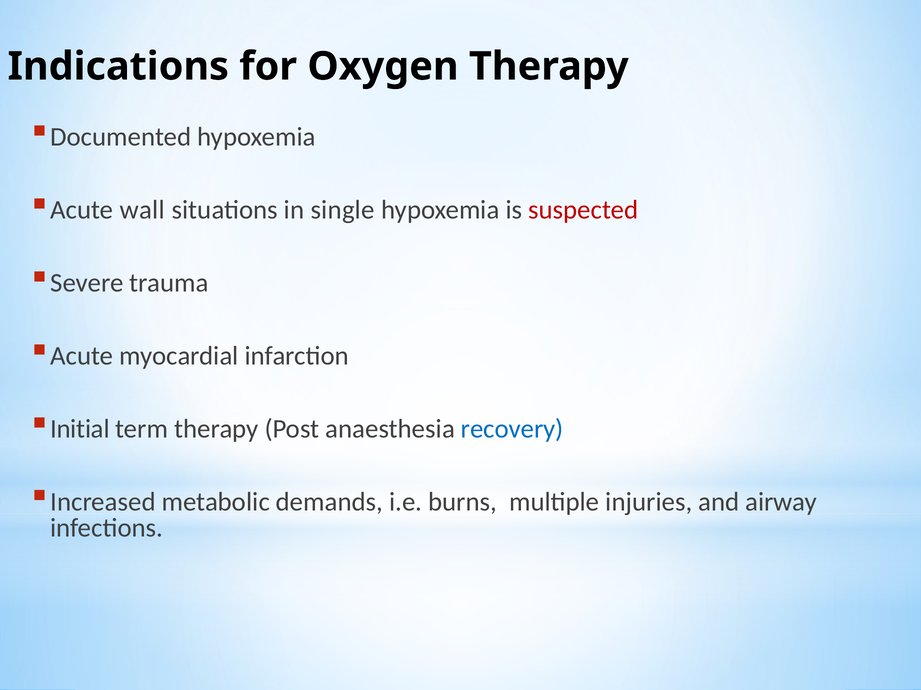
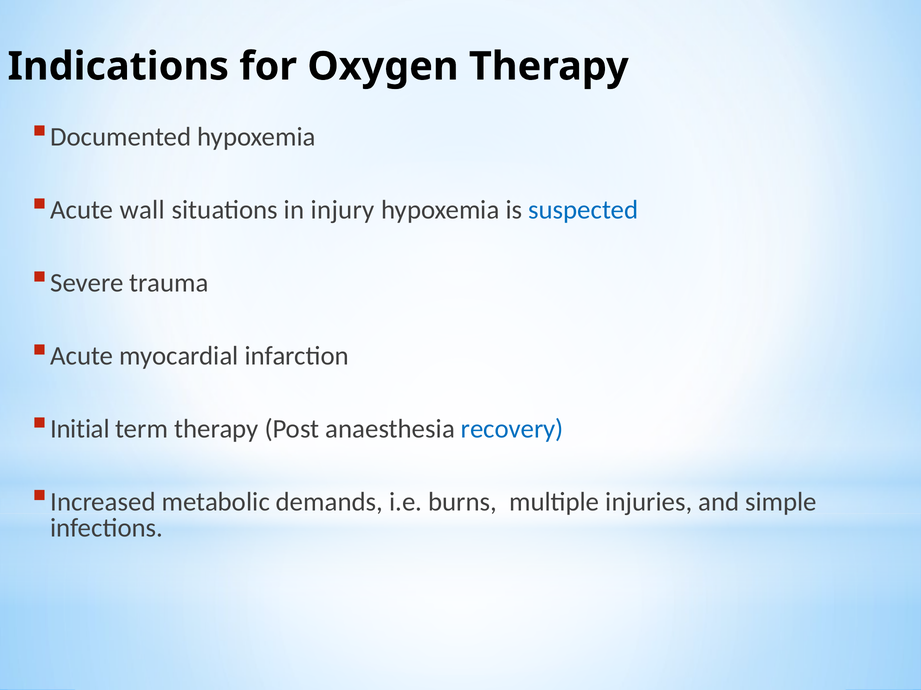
single: single -> injury (343, 210)
suspected colour: red -> blue (583, 210)
airway: airway -> simple (781, 502)
